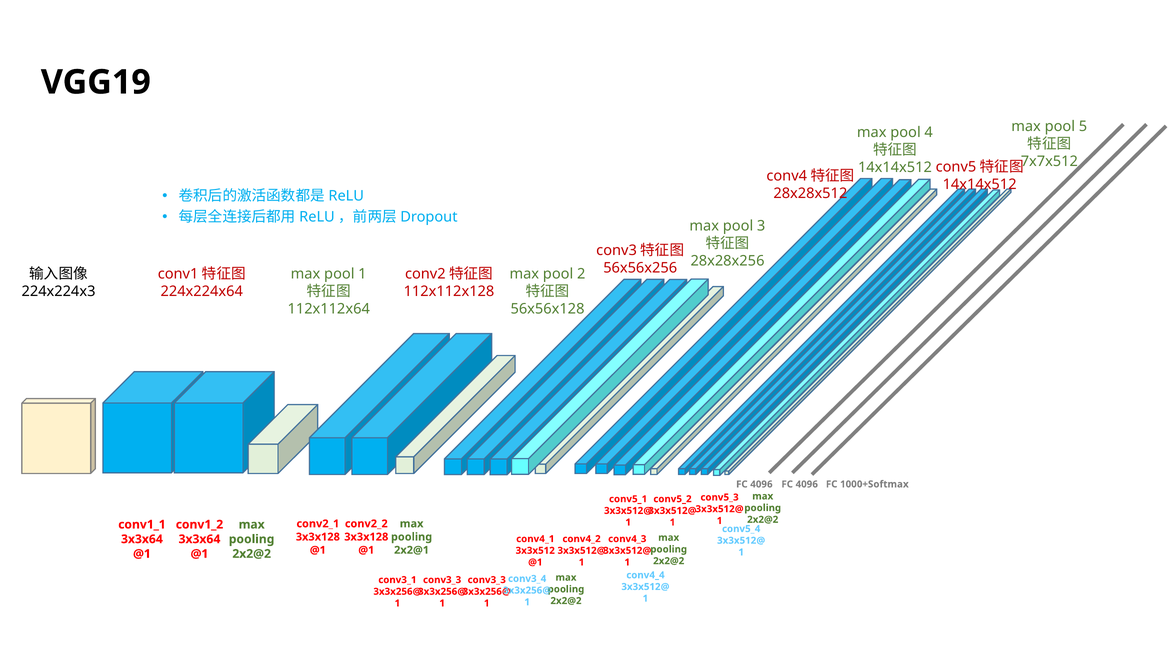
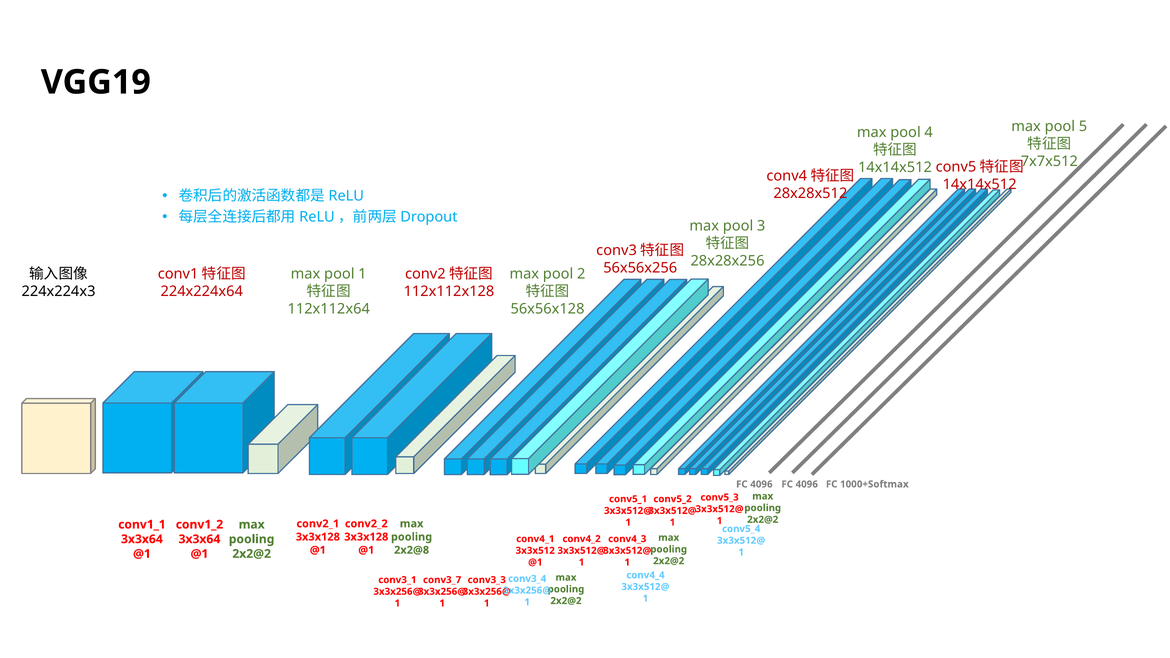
2x2@1: 2x2@1 -> 2x2@8 (412, 550)
conv3_3: conv3_3 -> conv3_7 (442, 580)
